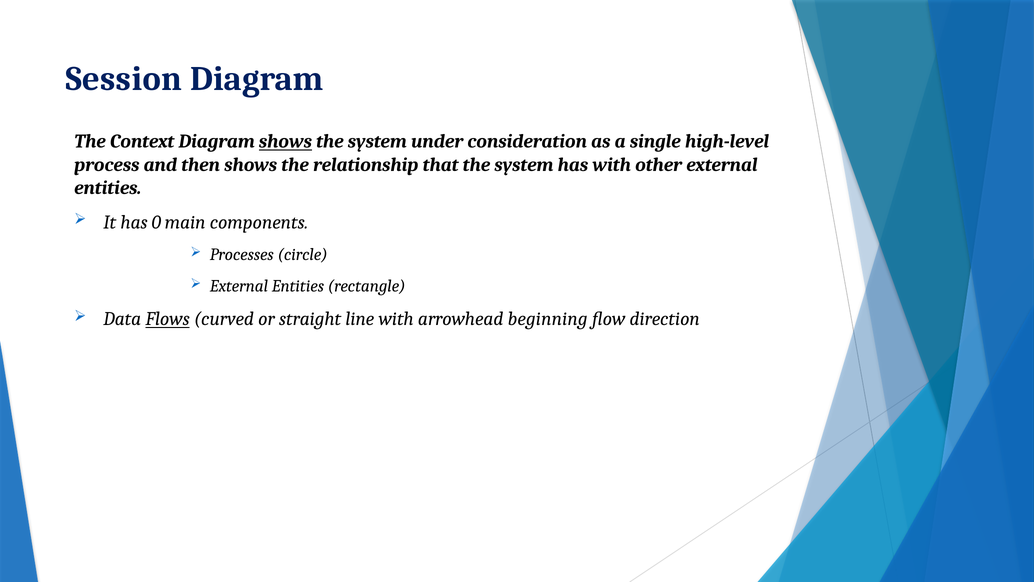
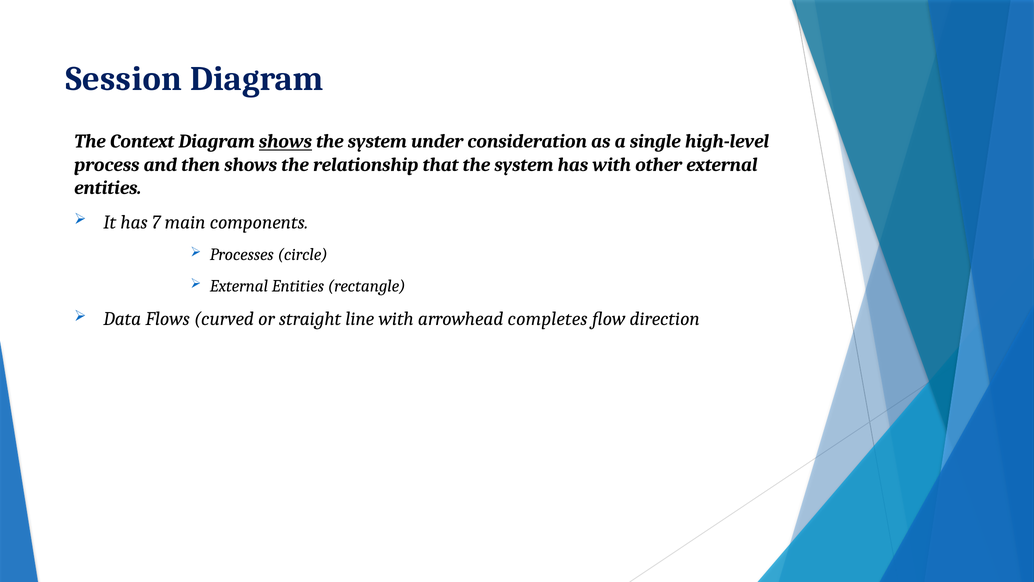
0: 0 -> 7 (156, 222)
Flows underline: present -> none (168, 319)
beginning: beginning -> completes (548, 319)
